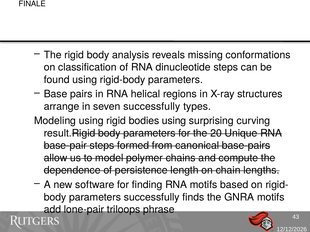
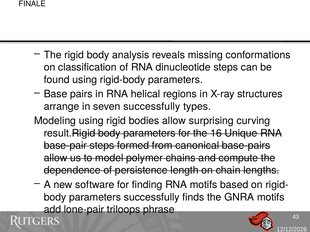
bodies using: using -> allow (174, 121)
20: 20 -> 16 (216, 134)
